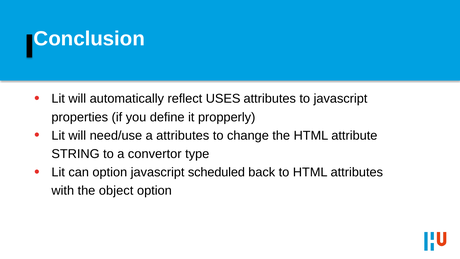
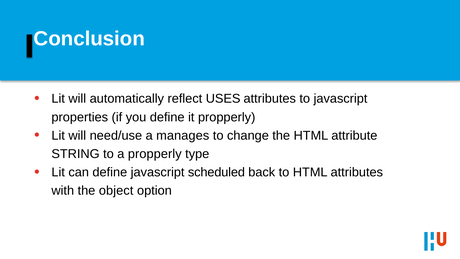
a attributes: attributes -> manages (183, 135)
a convertor: convertor -> propperly (155, 154)
can option: option -> define (110, 172)
